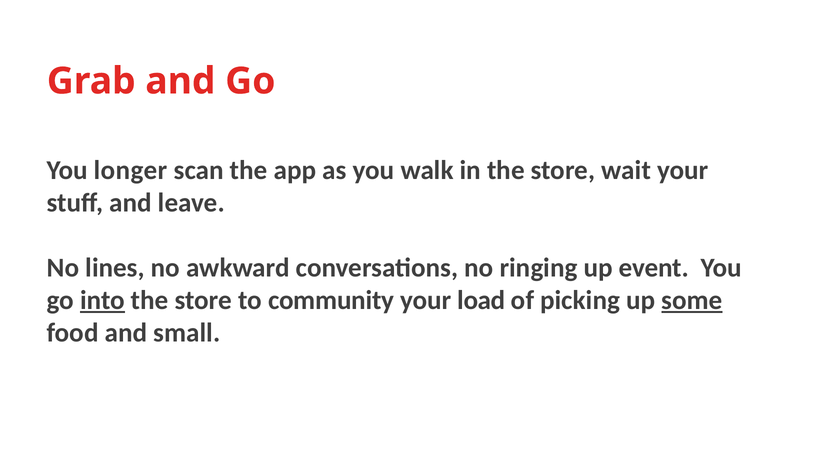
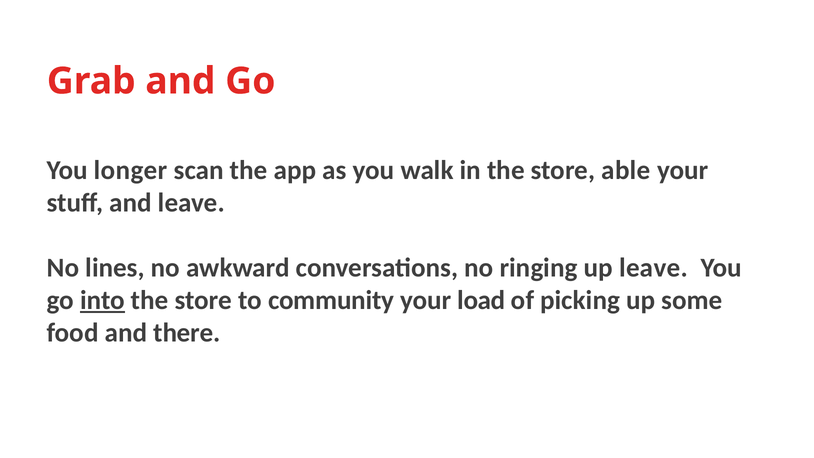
wait: wait -> able (626, 170)
up event: event -> leave (654, 268)
some underline: present -> none (692, 300)
small: small -> there (187, 333)
